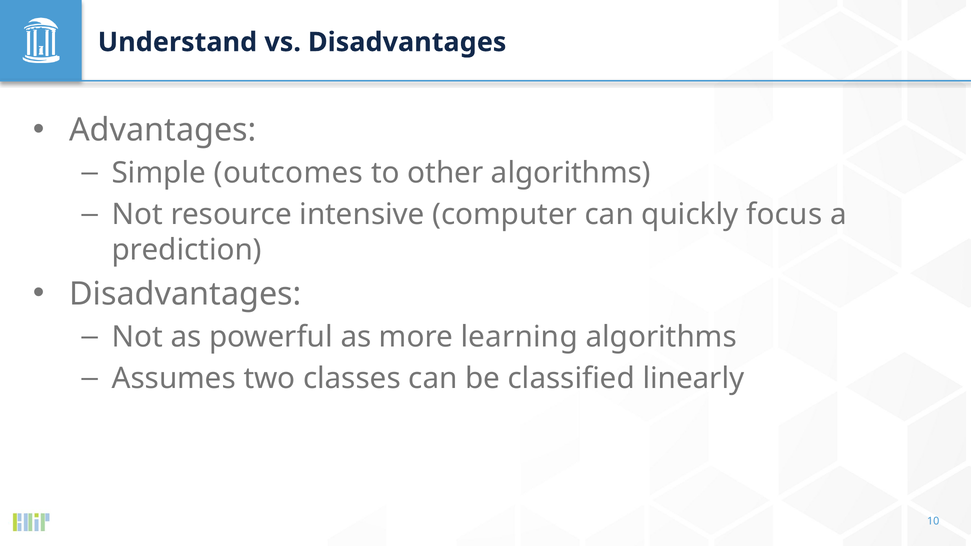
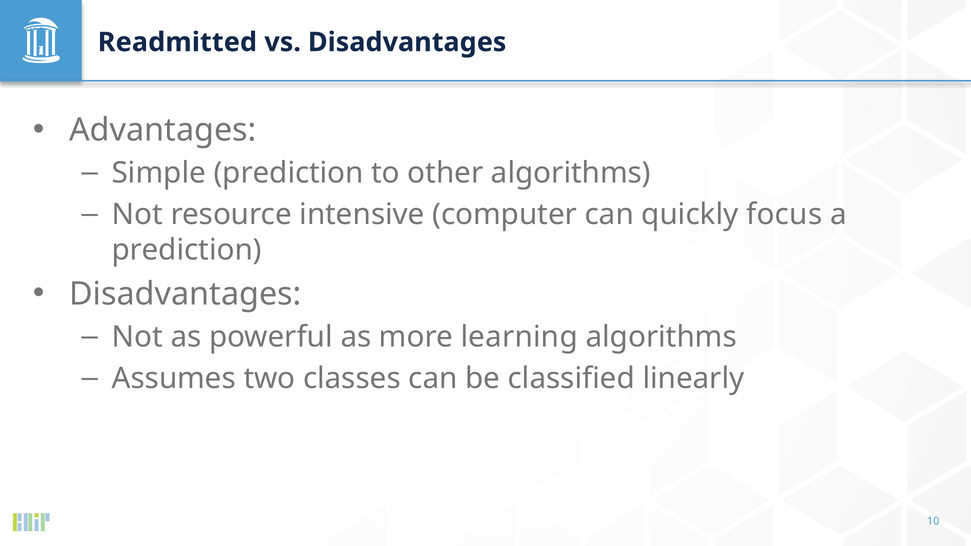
Understand: Understand -> Readmitted (177, 42)
Simple outcomes: outcomes -> prediction (289, 173)
